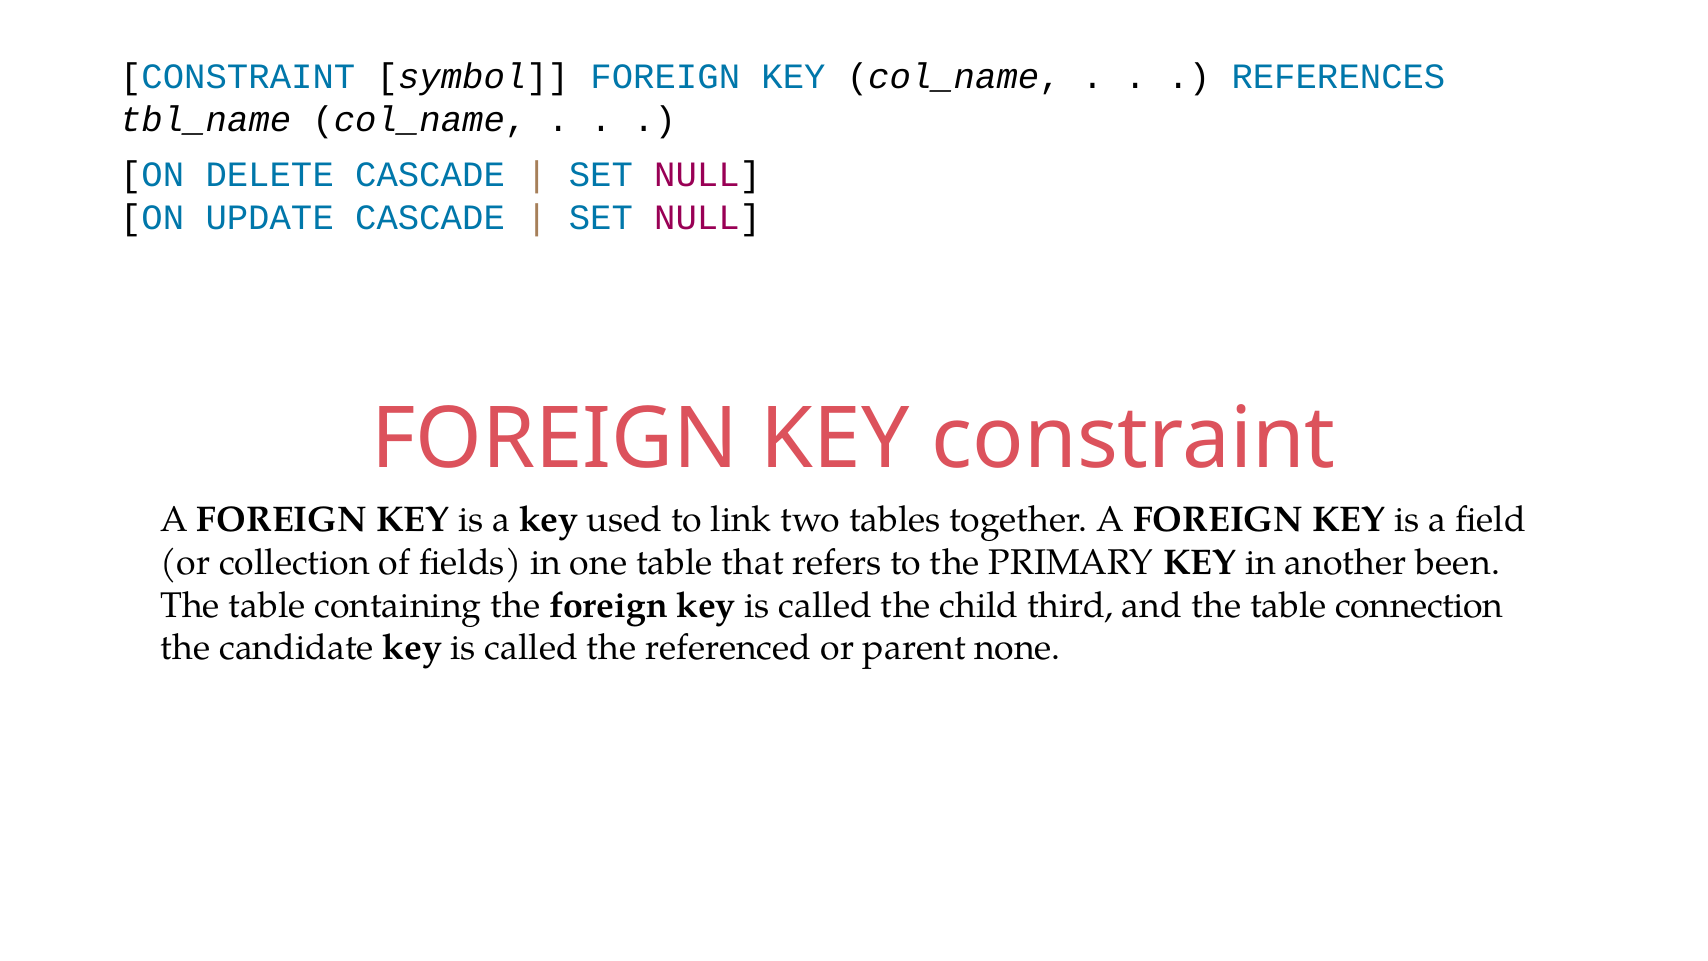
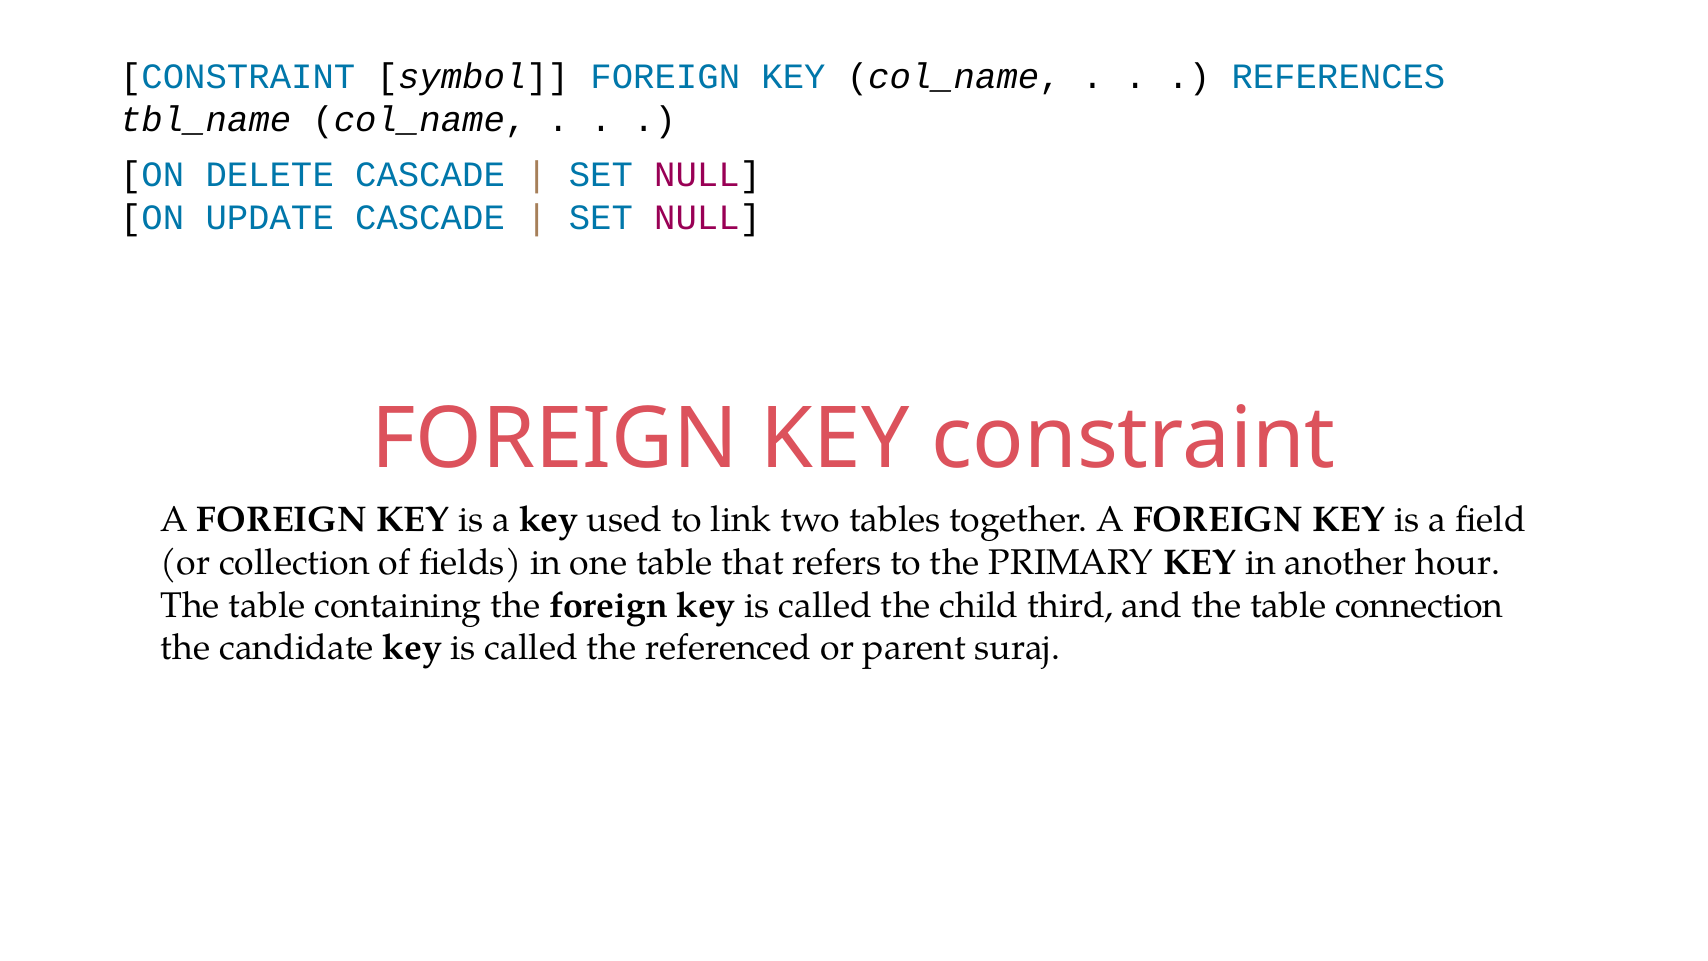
been: been -> hour (1458, 562)
none: none -> suraj (1017, 648)
